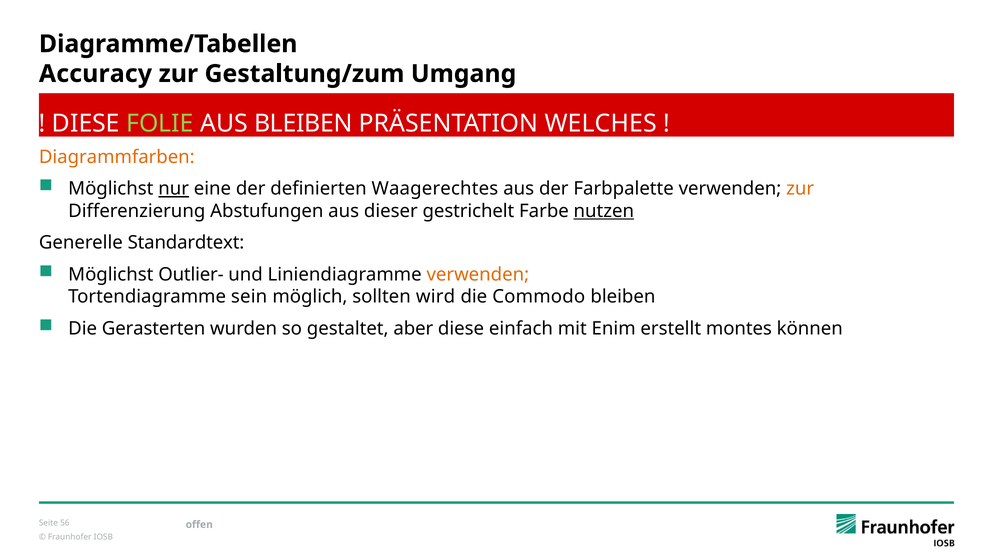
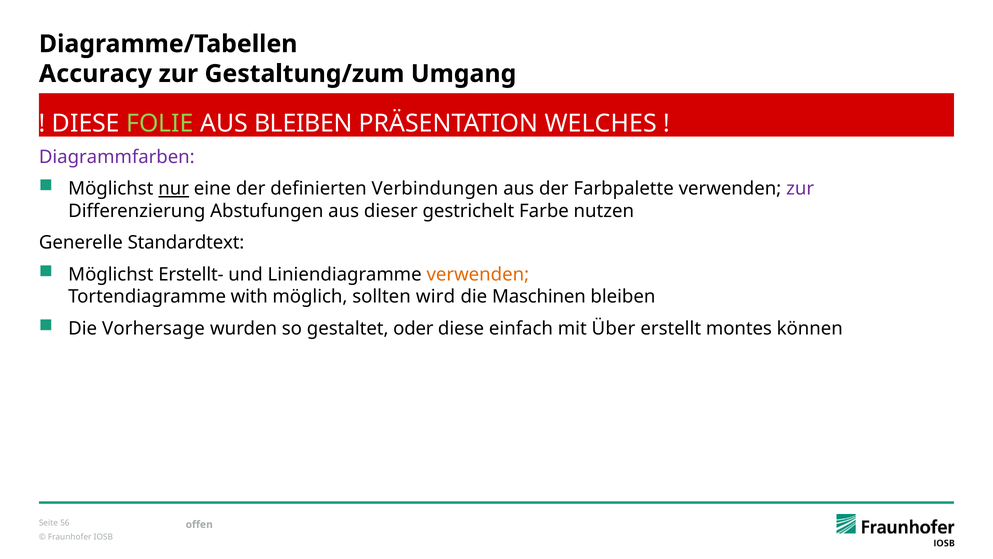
Diagrammfarben colour: orange -> purple (117, 157)
Waagerechtes: Waagerechtes -> Verbindungen (435, 189)
zur colour: orange -> purple (800, 189)
nutzen underline: present -> none (604, 211)
Outlier-: Outlier- -> Erstellt- (191, 274)
sein: sein -> with (249, 297)
Commodo: Commodo -> Maschinen (539, 297)
Gerasterten: Gerasterten -> Vorhersage (153, 328)
aber: aber -> oder (413, 328)
Enim: Enim -> Über (614, 328)
